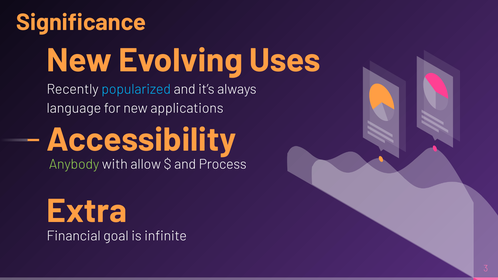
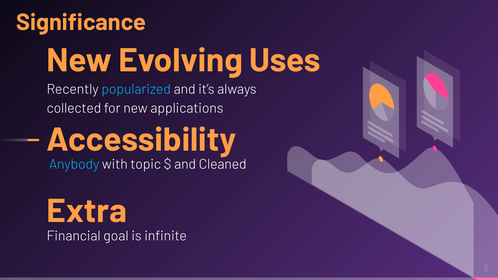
language: language -> collected (74, 108)
Anybody colour: light green -> light blue (74, 164)
allow: allow -> topic (146, 164)
Process: Process -> Cleaned (223, 164)
